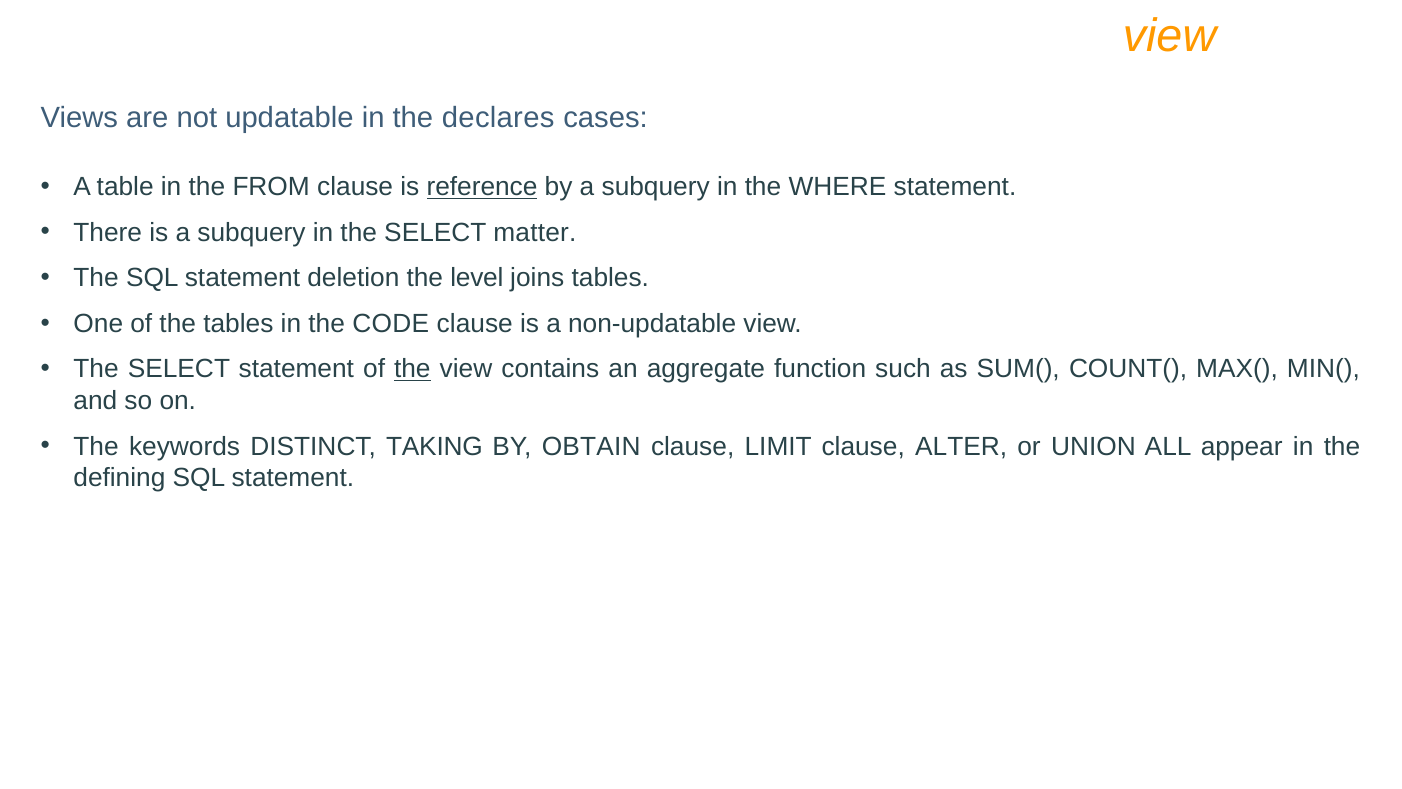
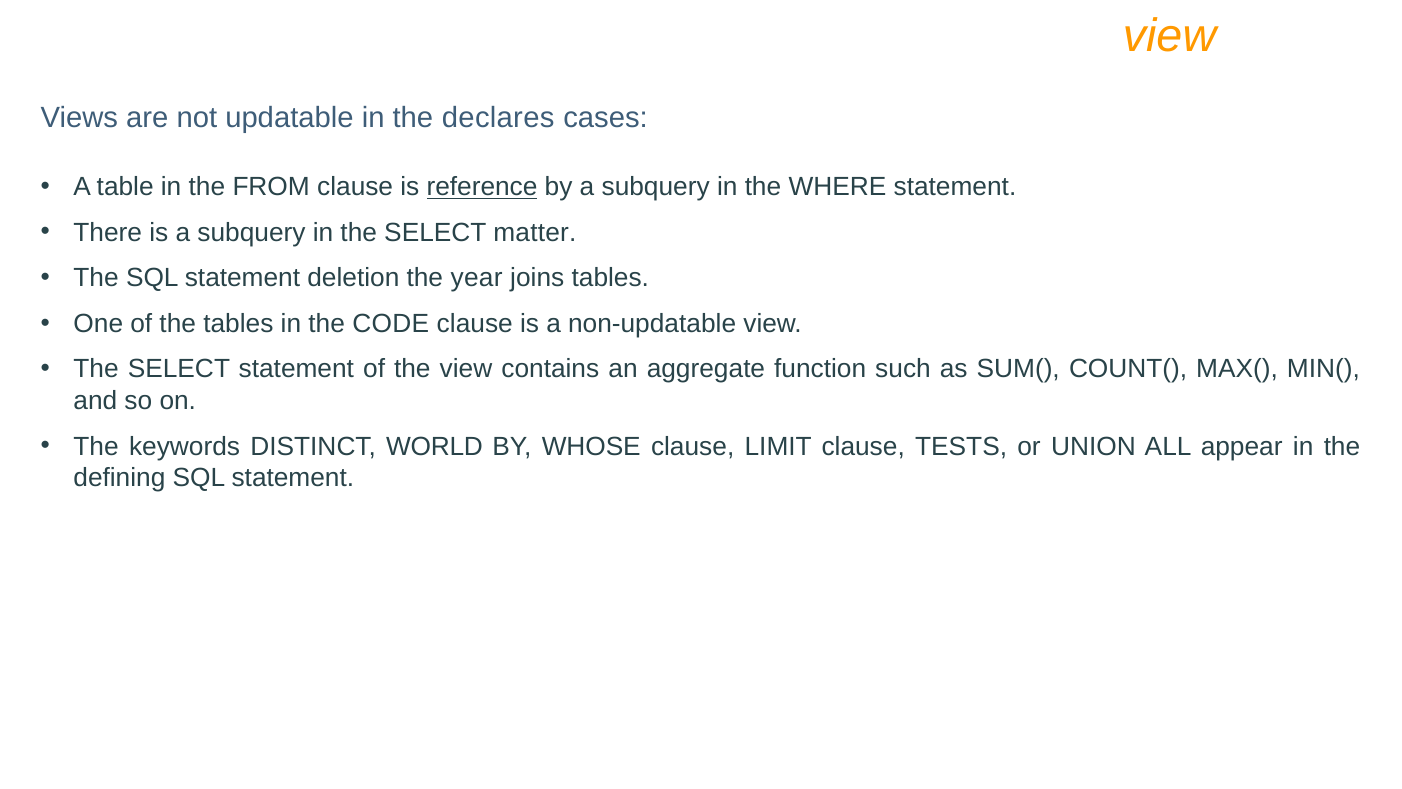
level: level -> year (477, 278)
the underline: present -> none (412, 369)
TAKING: TAKING -> WORLD (434, 446)
OBTAIN: OBTAIN -> WHOSE (591, 446)
ALTER: ALTER -> TESTS (961, 446)
